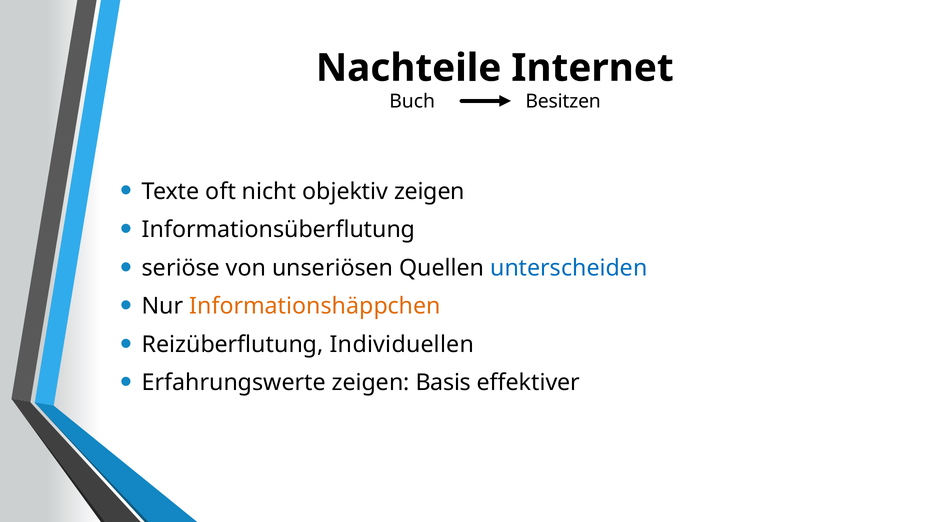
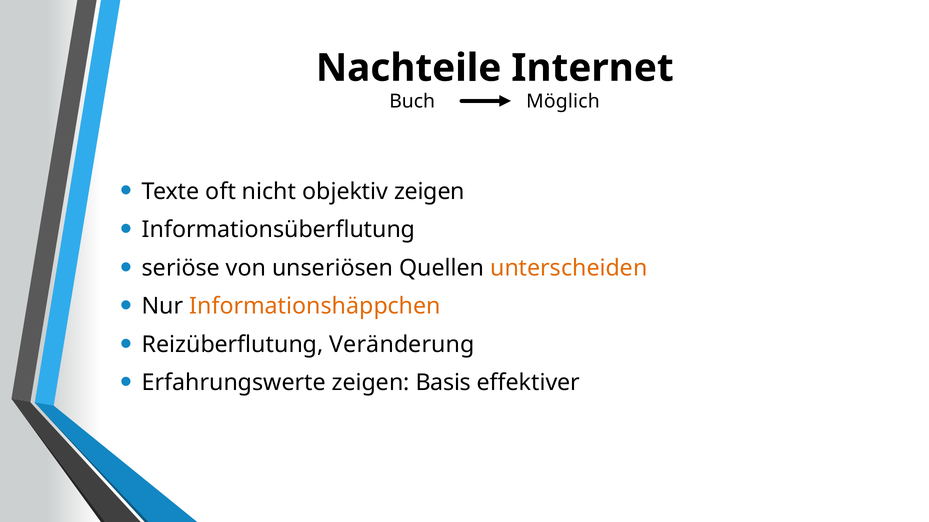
Besitzen: Besitzen -> Möglich (563, 102)
unterscheiden colour: blue -> orange (569, 268)
Individuellen: Individuellen -> Veränderung (402, 345)
